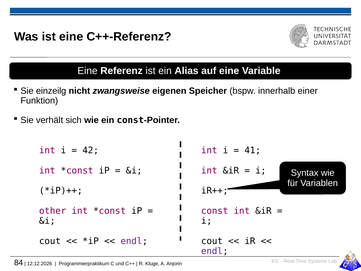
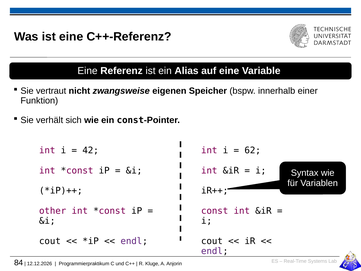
einzeilg: einzeilg -> vertraut (51, 91)
41: 41 -> 62 (253, 150)
